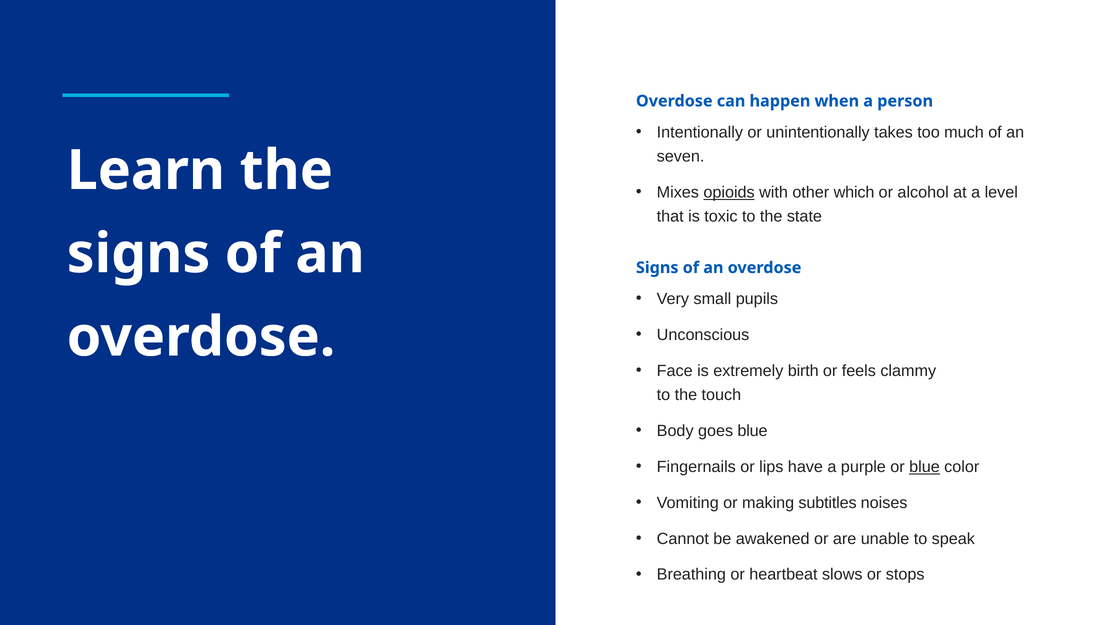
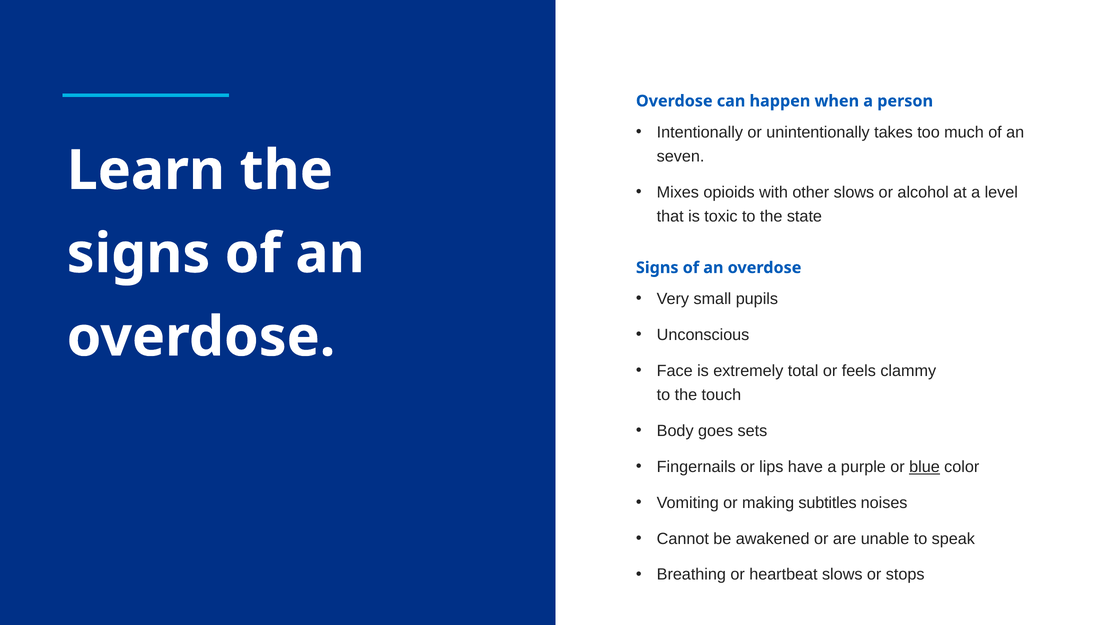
opioids underline: present -> none (729, 192)
other which: which -> slows (854, 192)
birth: birth -> total (803, 371)
goes blue: blue -> sets (752, 431)
